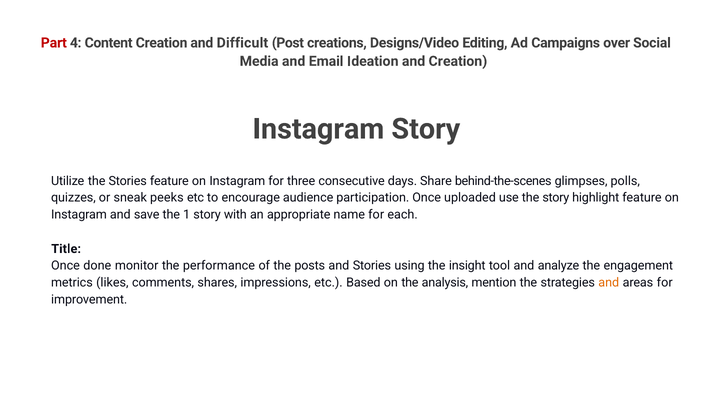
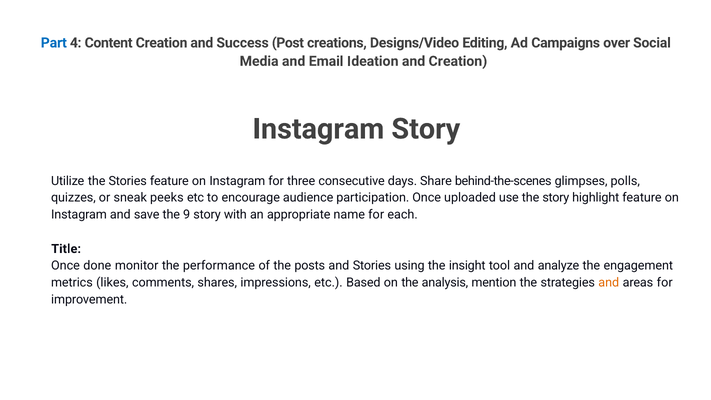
Part colour: red -> blue (54, 43)
Difficult: Difficult -> Success (243, 43)
1: 1 -> 9 (187, 215)
